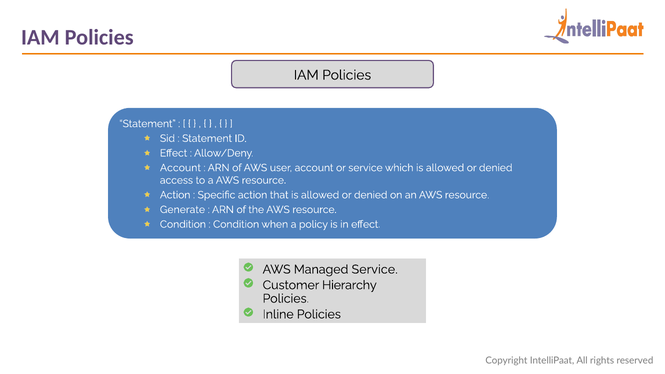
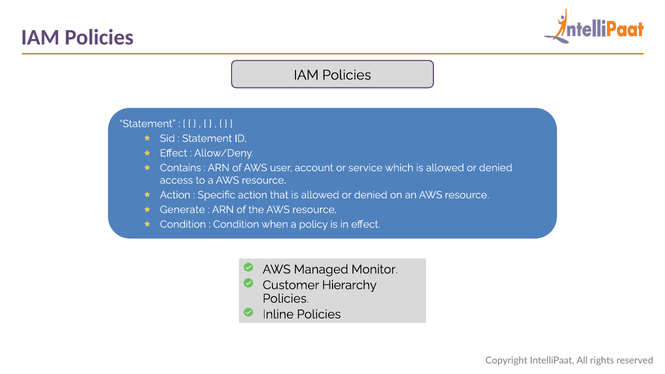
Account: Account -> Contains (181, 168)
Managed Service: Service -> Monitor (375, 269)
